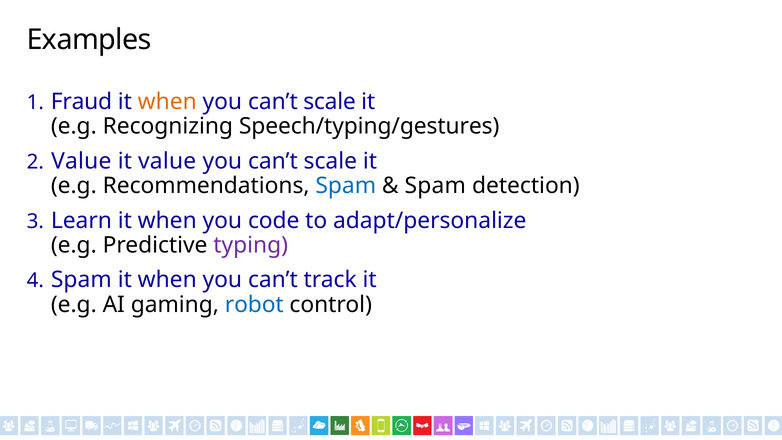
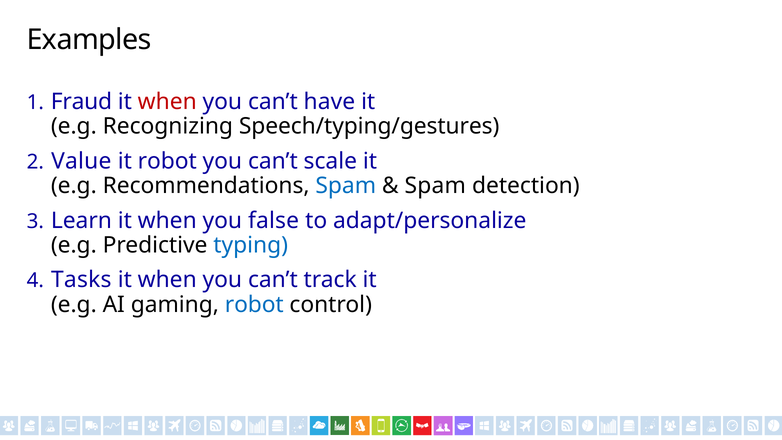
when colour: orange -> red (167, 102)
scale: scale -> have (329, 102)
it value: value -> robot (167, 161)
code: code -> false (274, 220)
typing colour: purple -> blue (251, 245)
Spam: Spam -> Tasks (81, 280)
